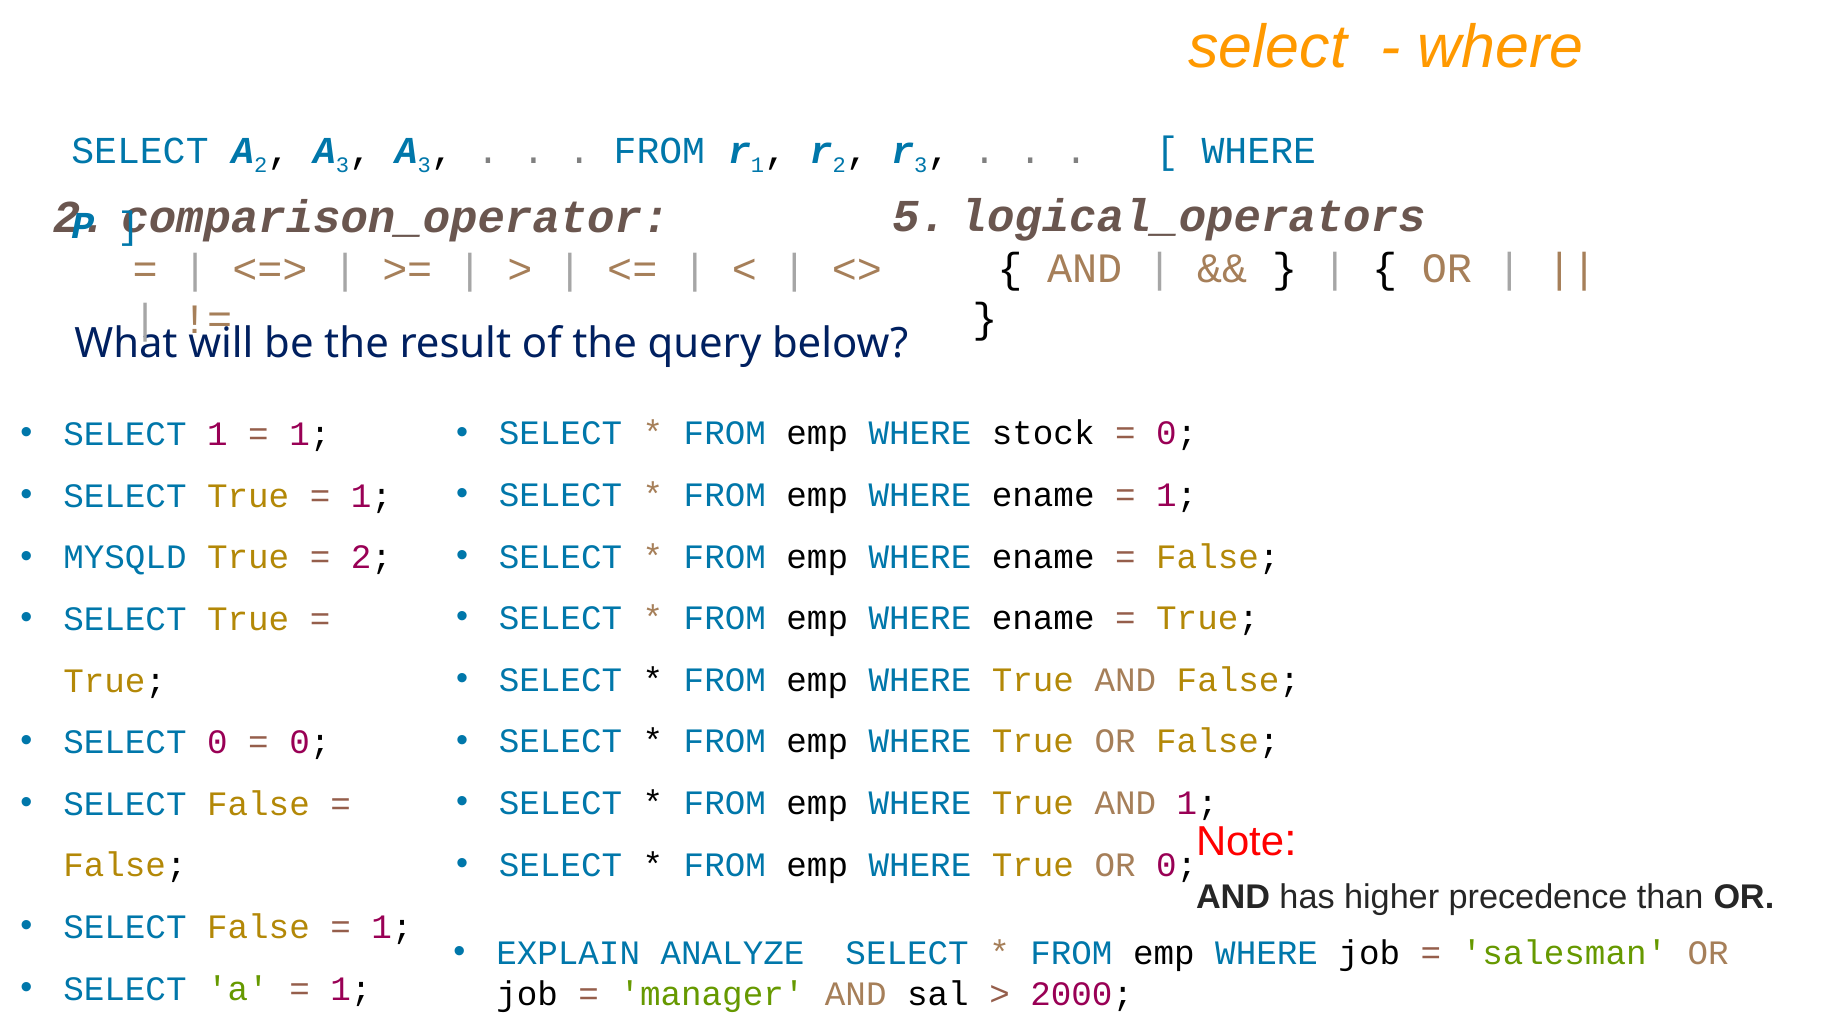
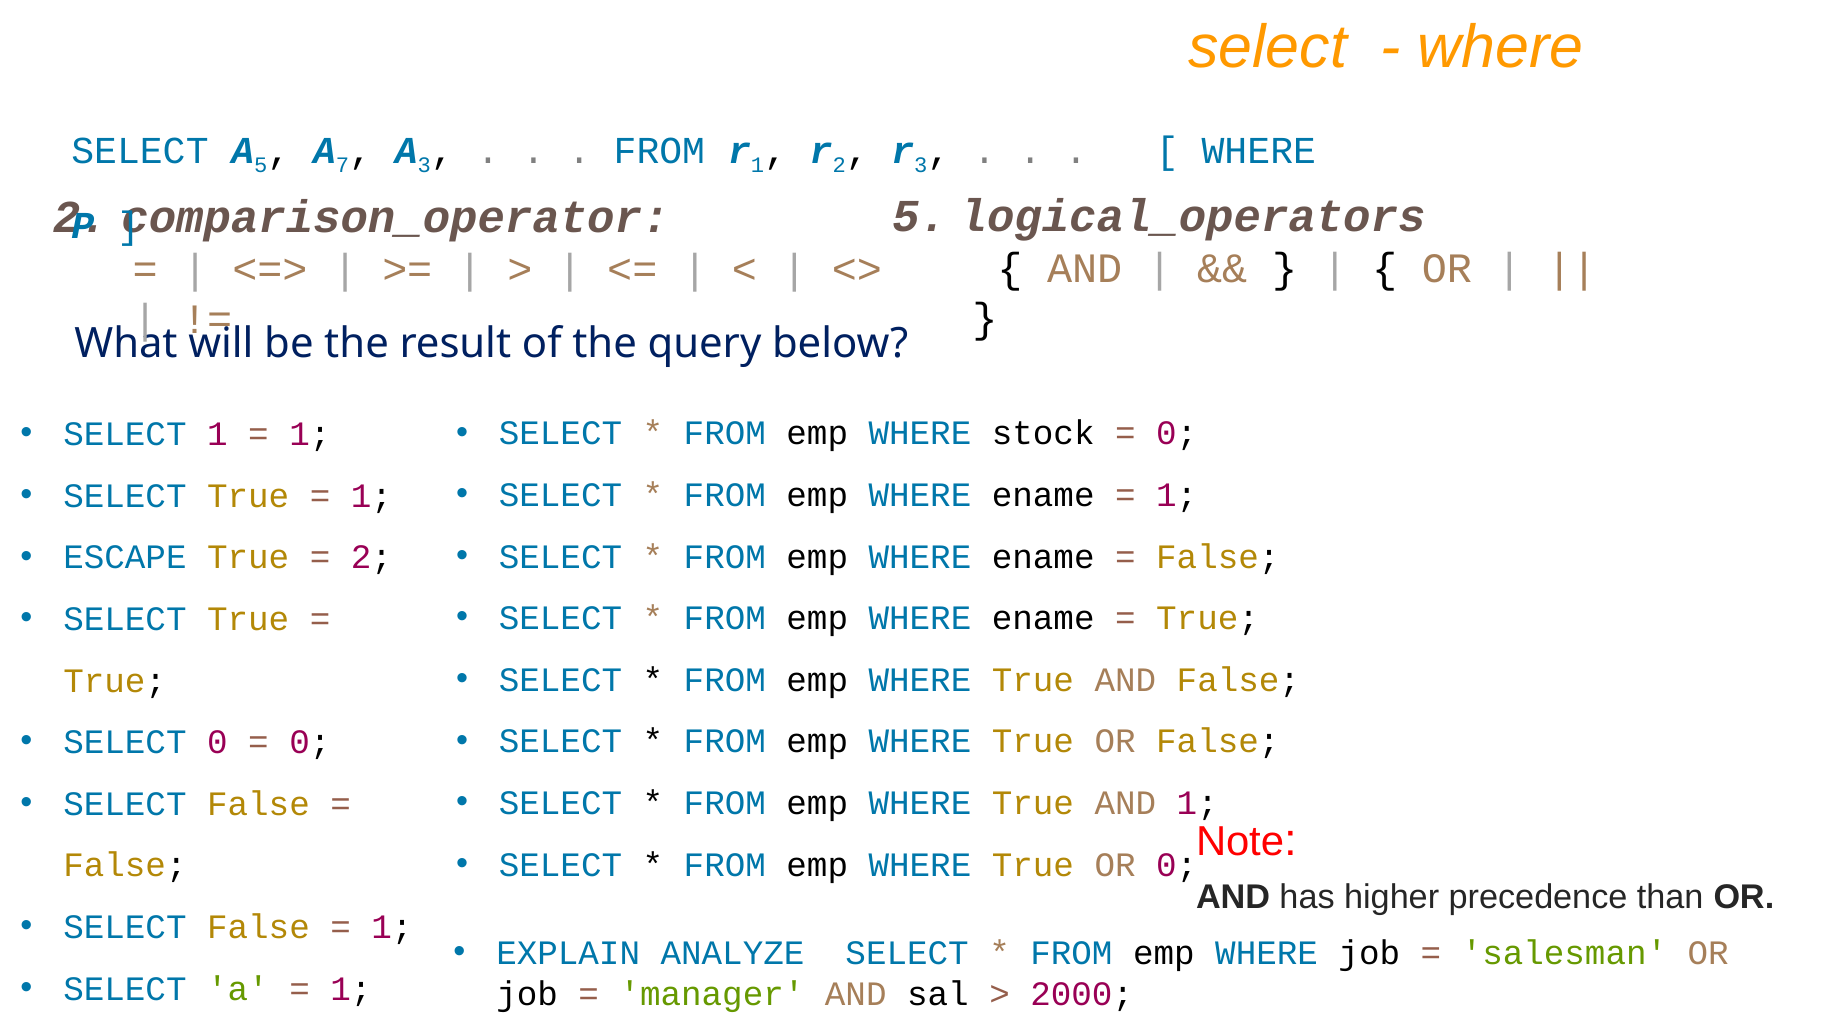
A 2: 2 -> 5 (261, 166)
3: 3 -> 7 (343, 166)
MYSQLD: MYSQLD -> ESCAPE (125, 558)
